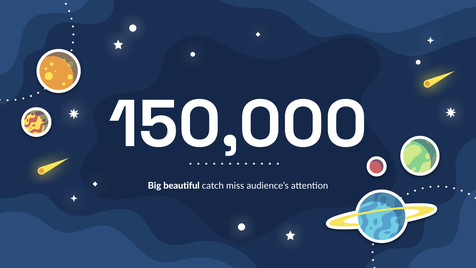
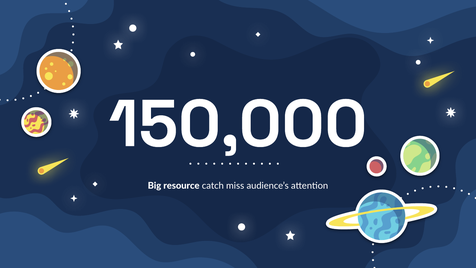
beautiful: beautiful -> resource (181, 186)
